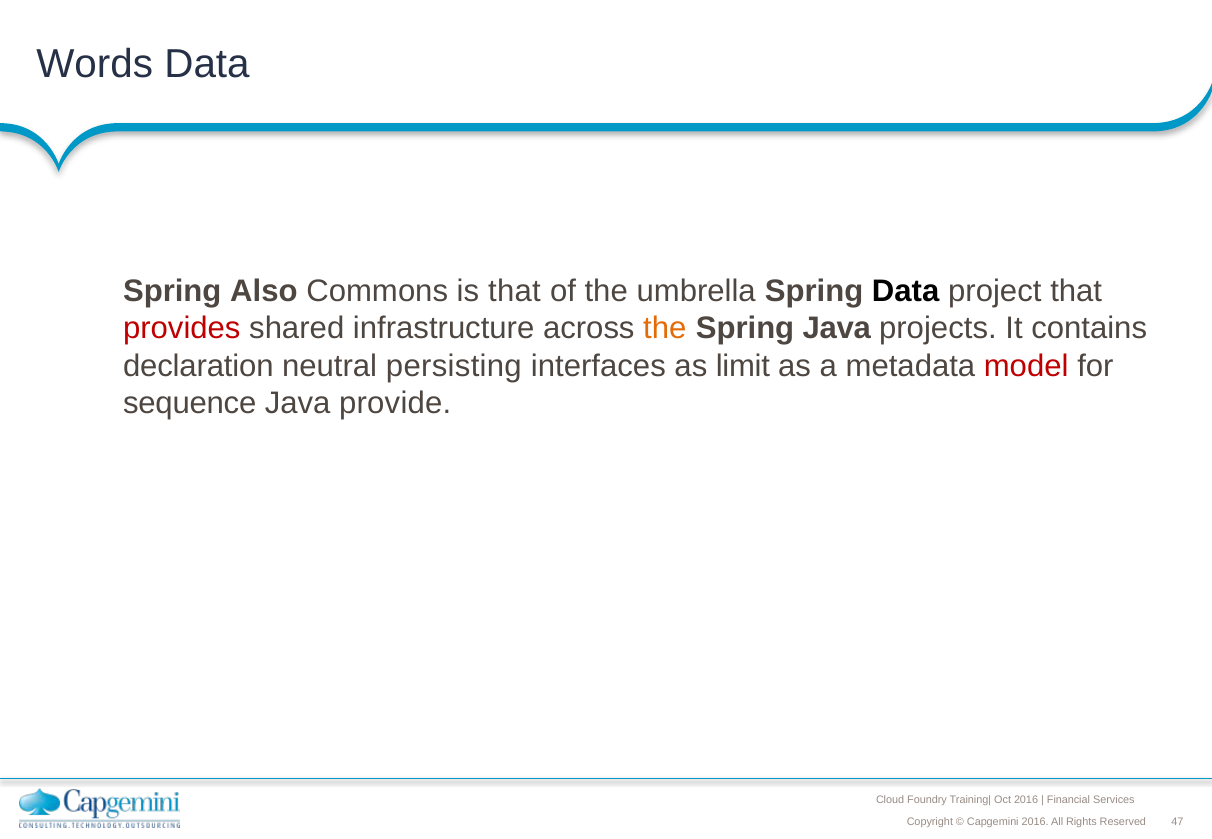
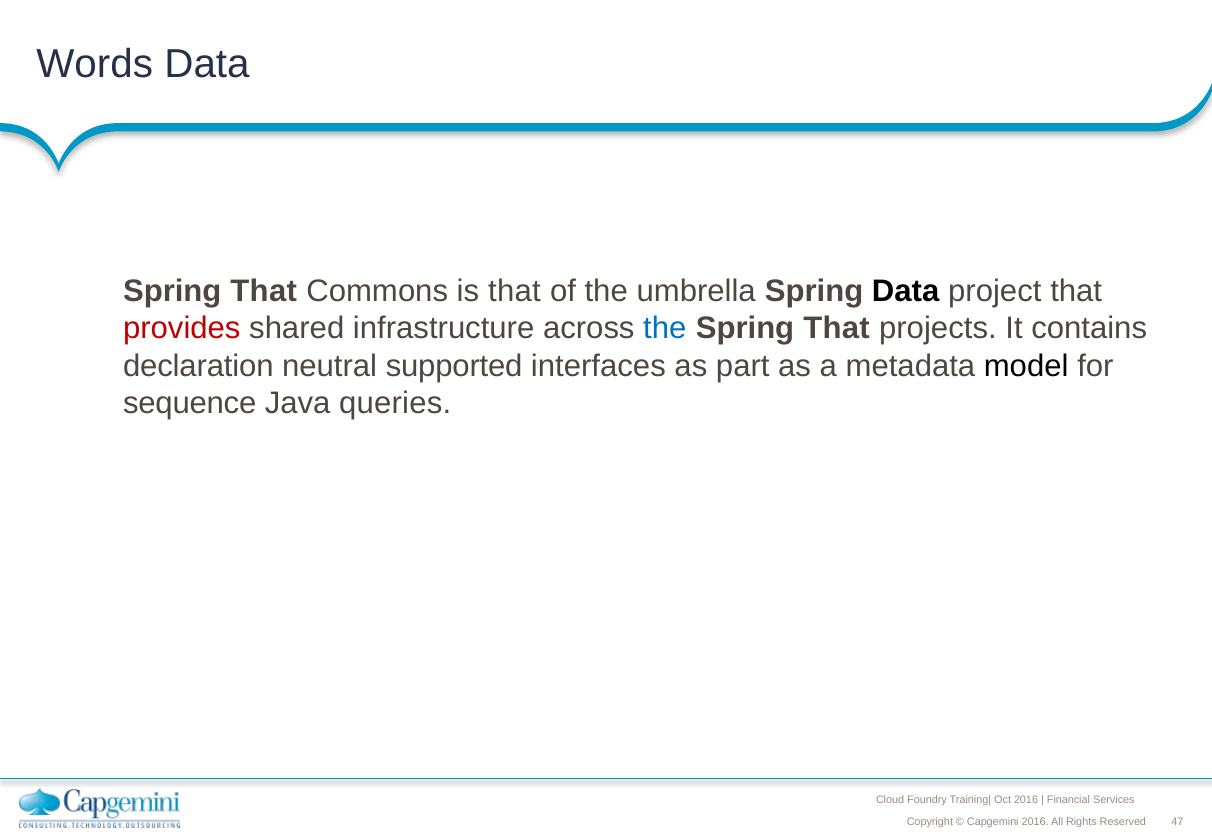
Also: Also -> That (264, 291)
the colour: orange -> blue (665, 329)
Java: Java -> That (837, 329)
persisting: persisting -> supported (454, 366)
limit: limit -> part (743, 366)
model colour: red -> black (1026, 366)
provide: provide -> queries (395, 403)
